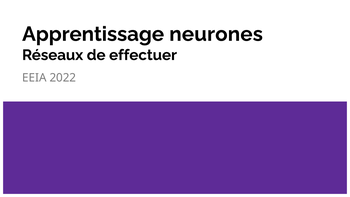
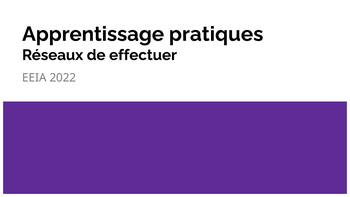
neurones: neurones -> pratiques (216, 34)
